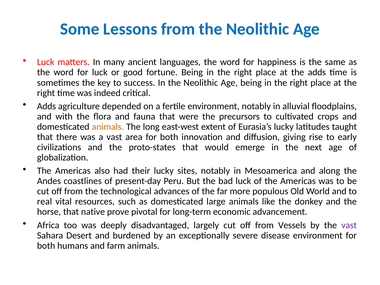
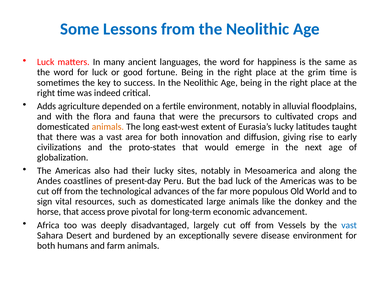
the adds: adds -> grim (317, 72)
real: real -> sign (45, 202)
native: native -> access (93, 212)
vast colour: purple -> blue (349, 225)
